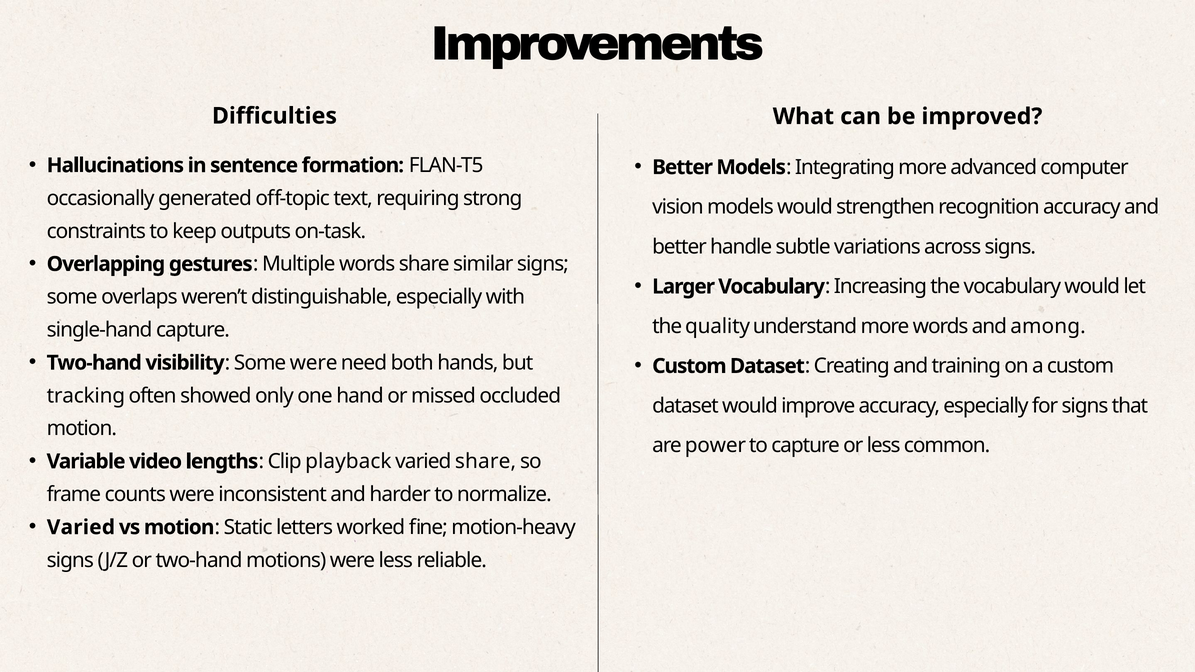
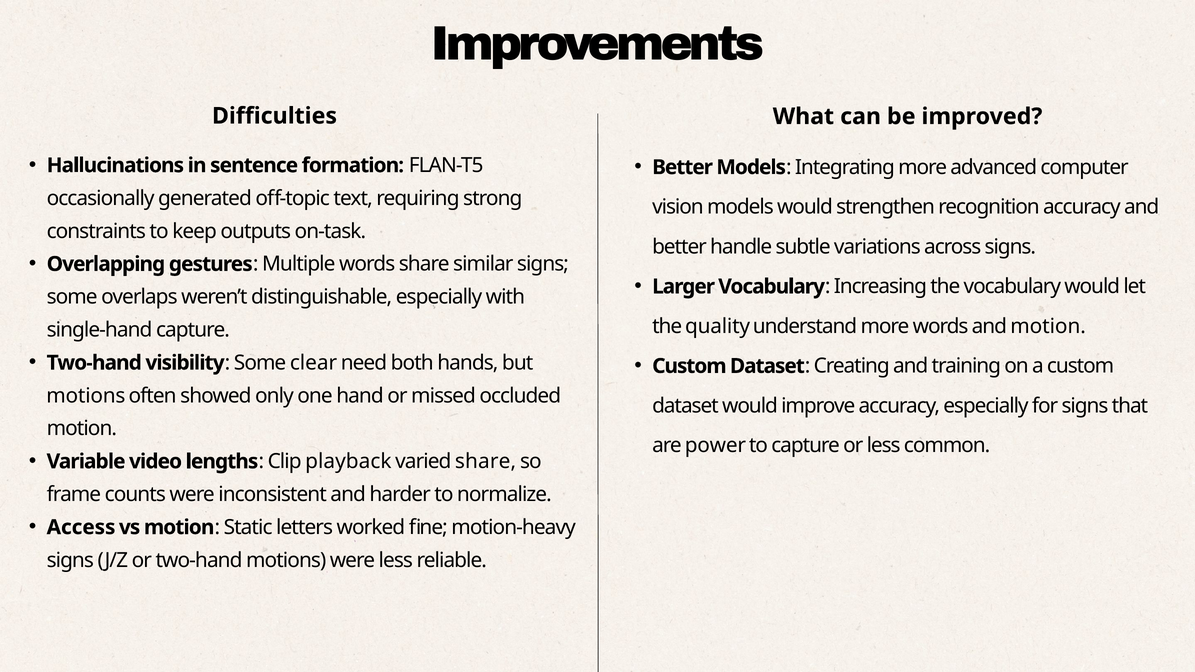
and among: among -> motion (1048, 326)
Some were: were -> clear (314, 363)
tracking: tracking -> motions (86, 396)
Varied: Varied -> Access (81, 527)
